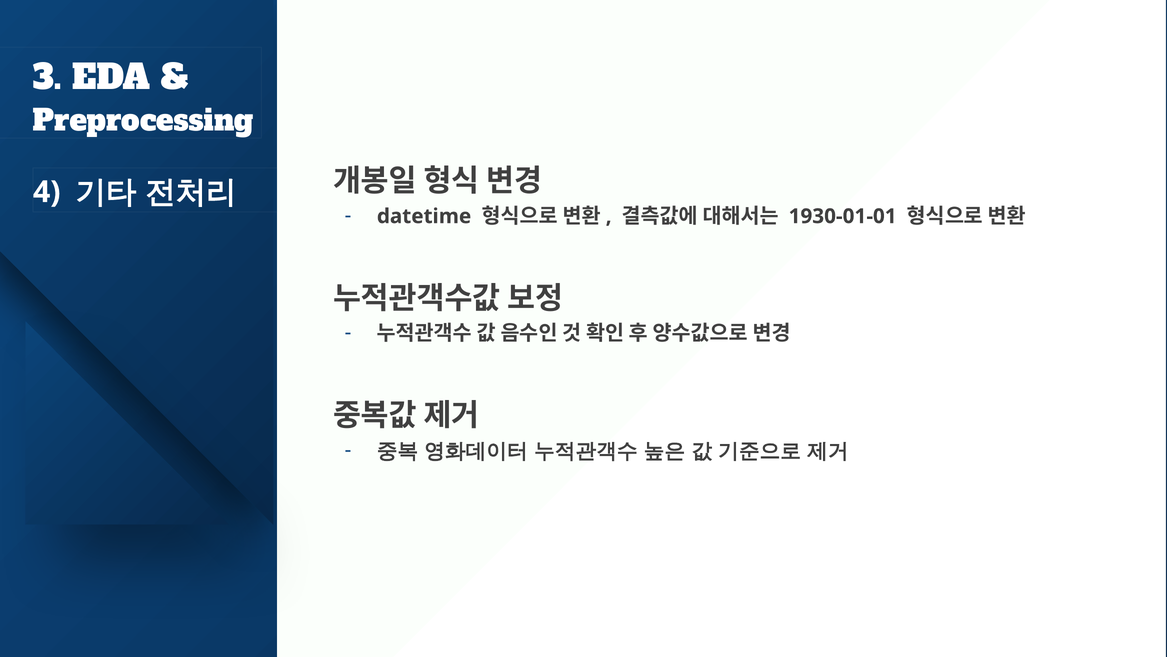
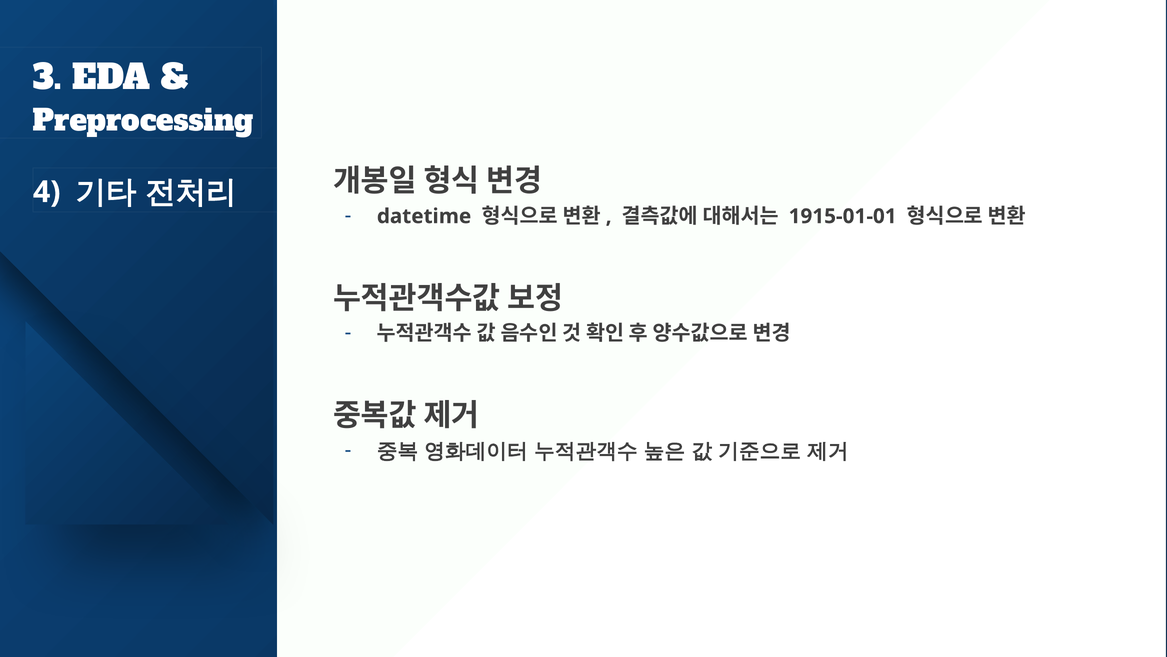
1930-01-01: 1930-01-01 -> 1915-01-01 (843, 216)
